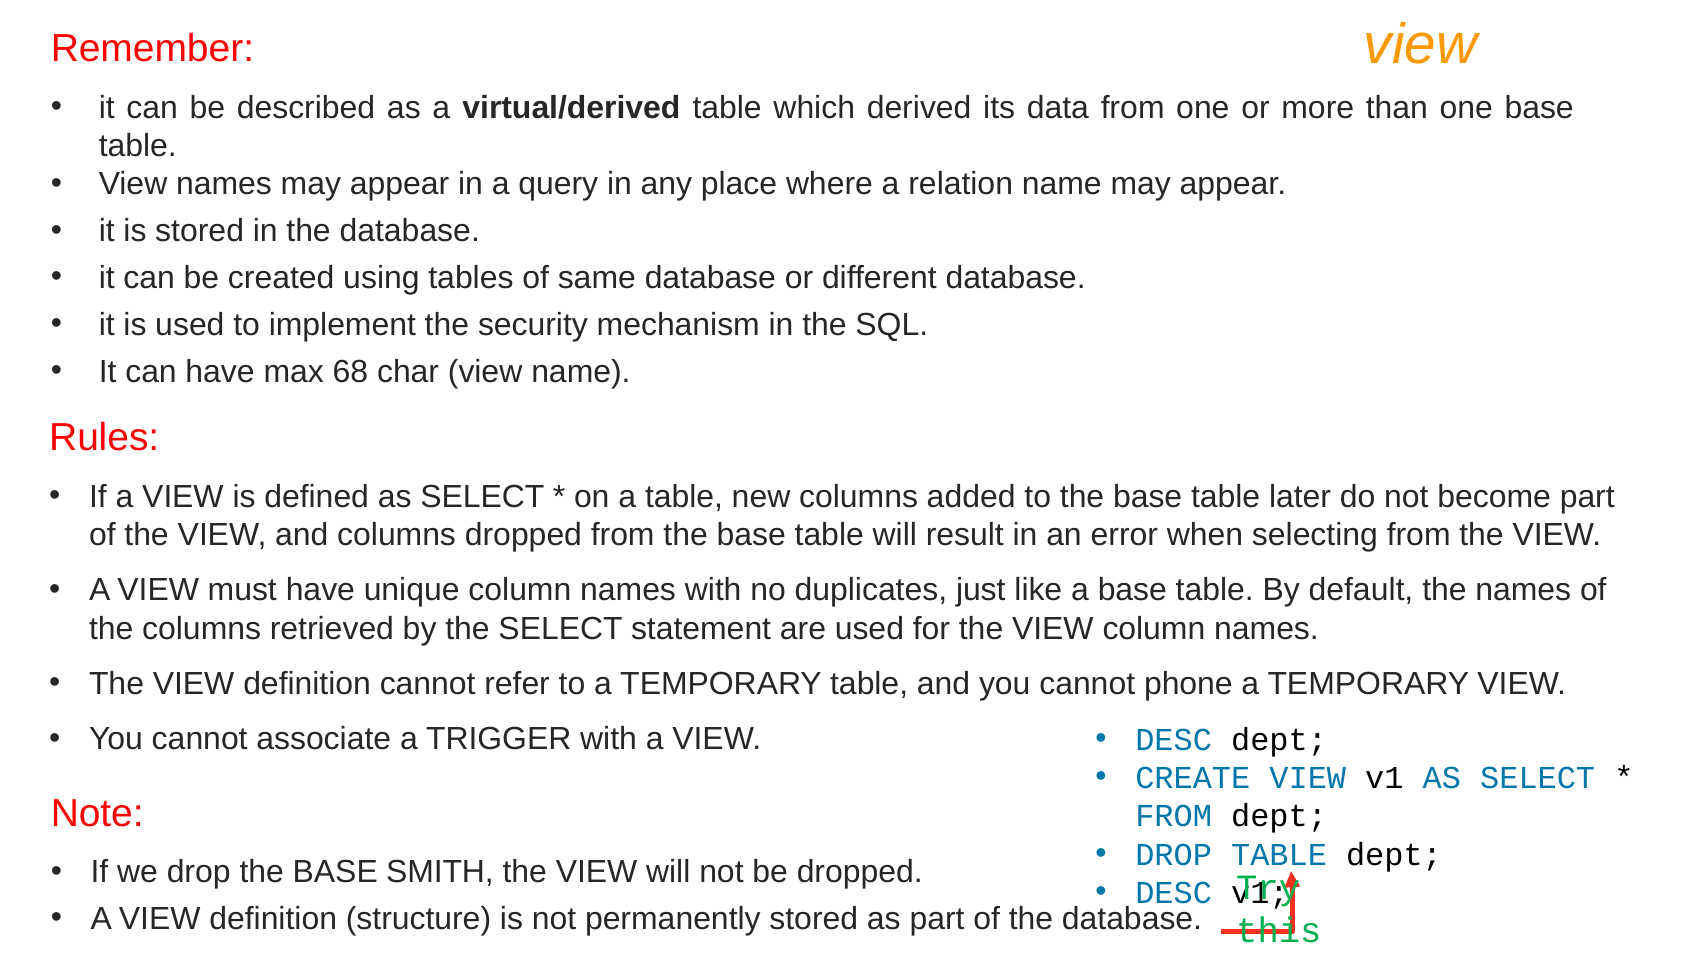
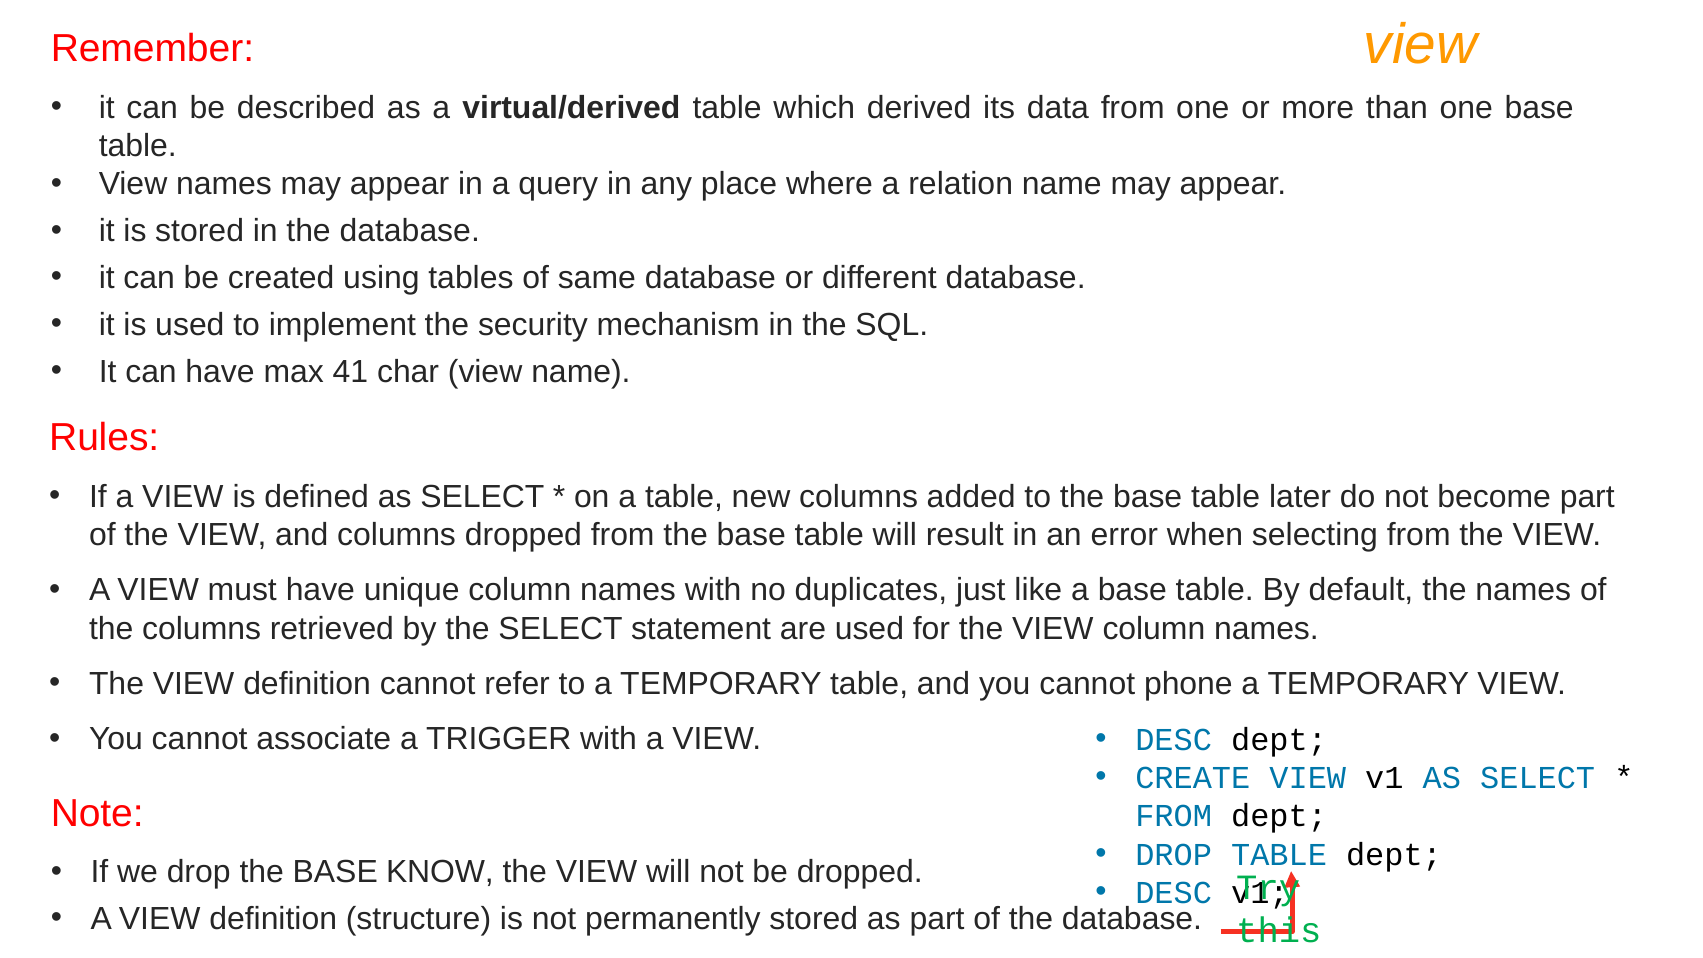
68: 68 -> 41 (350, 372)
SMITH: SMITH -> KNOW (440, 872)
